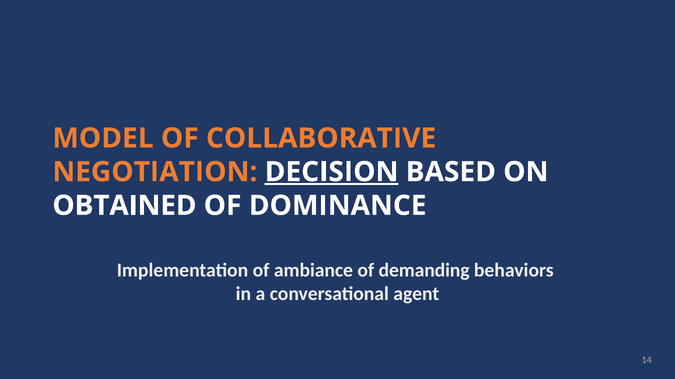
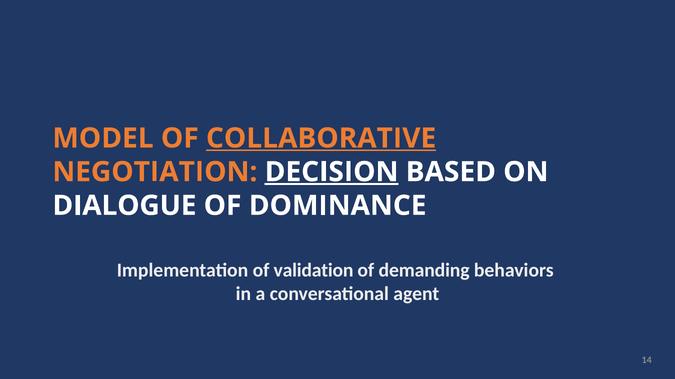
COLLABORATIVE underline: none -> present (321, 138)
OBTAINED: OBTAINED -> DIALOGUE (124, 206)
ambiance: ambiance -> validation (314, 271)
